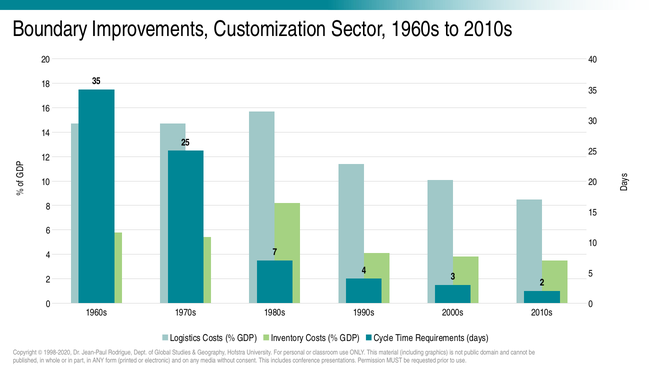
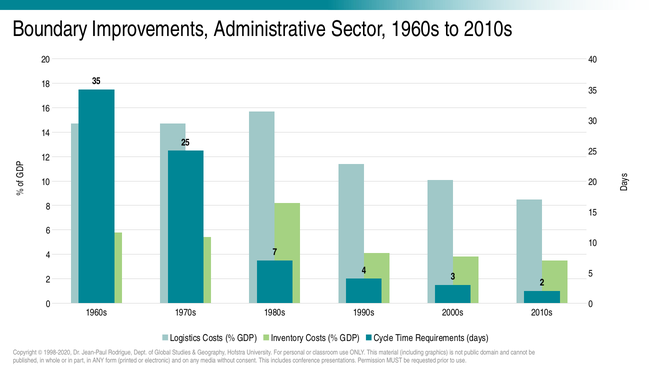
Customization: Customization -> Administrative (270, 29)
